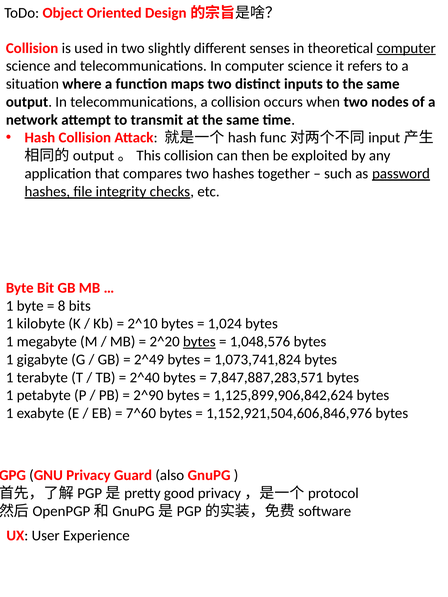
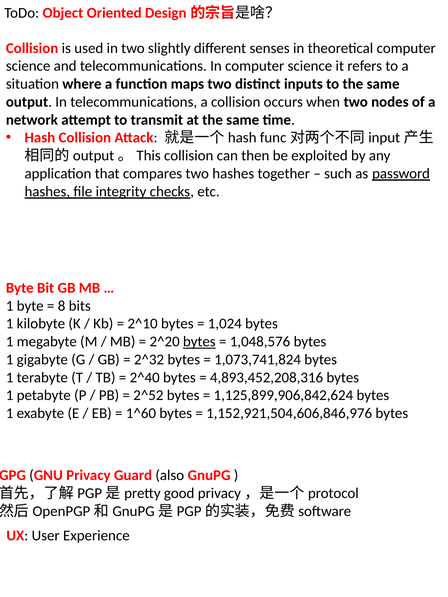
computer underline: present -> none (406, 48)
2^49: 2^49 -> 2^32 (149, 360)
7,847,887,283,571: 7,847,887,283,571 -> 4,893,452,208,316 (267, 378)
2^90: 2^90 -> 2^52 (148, 396)
7^60: 7^60 -> 1^60 (141, 414)
